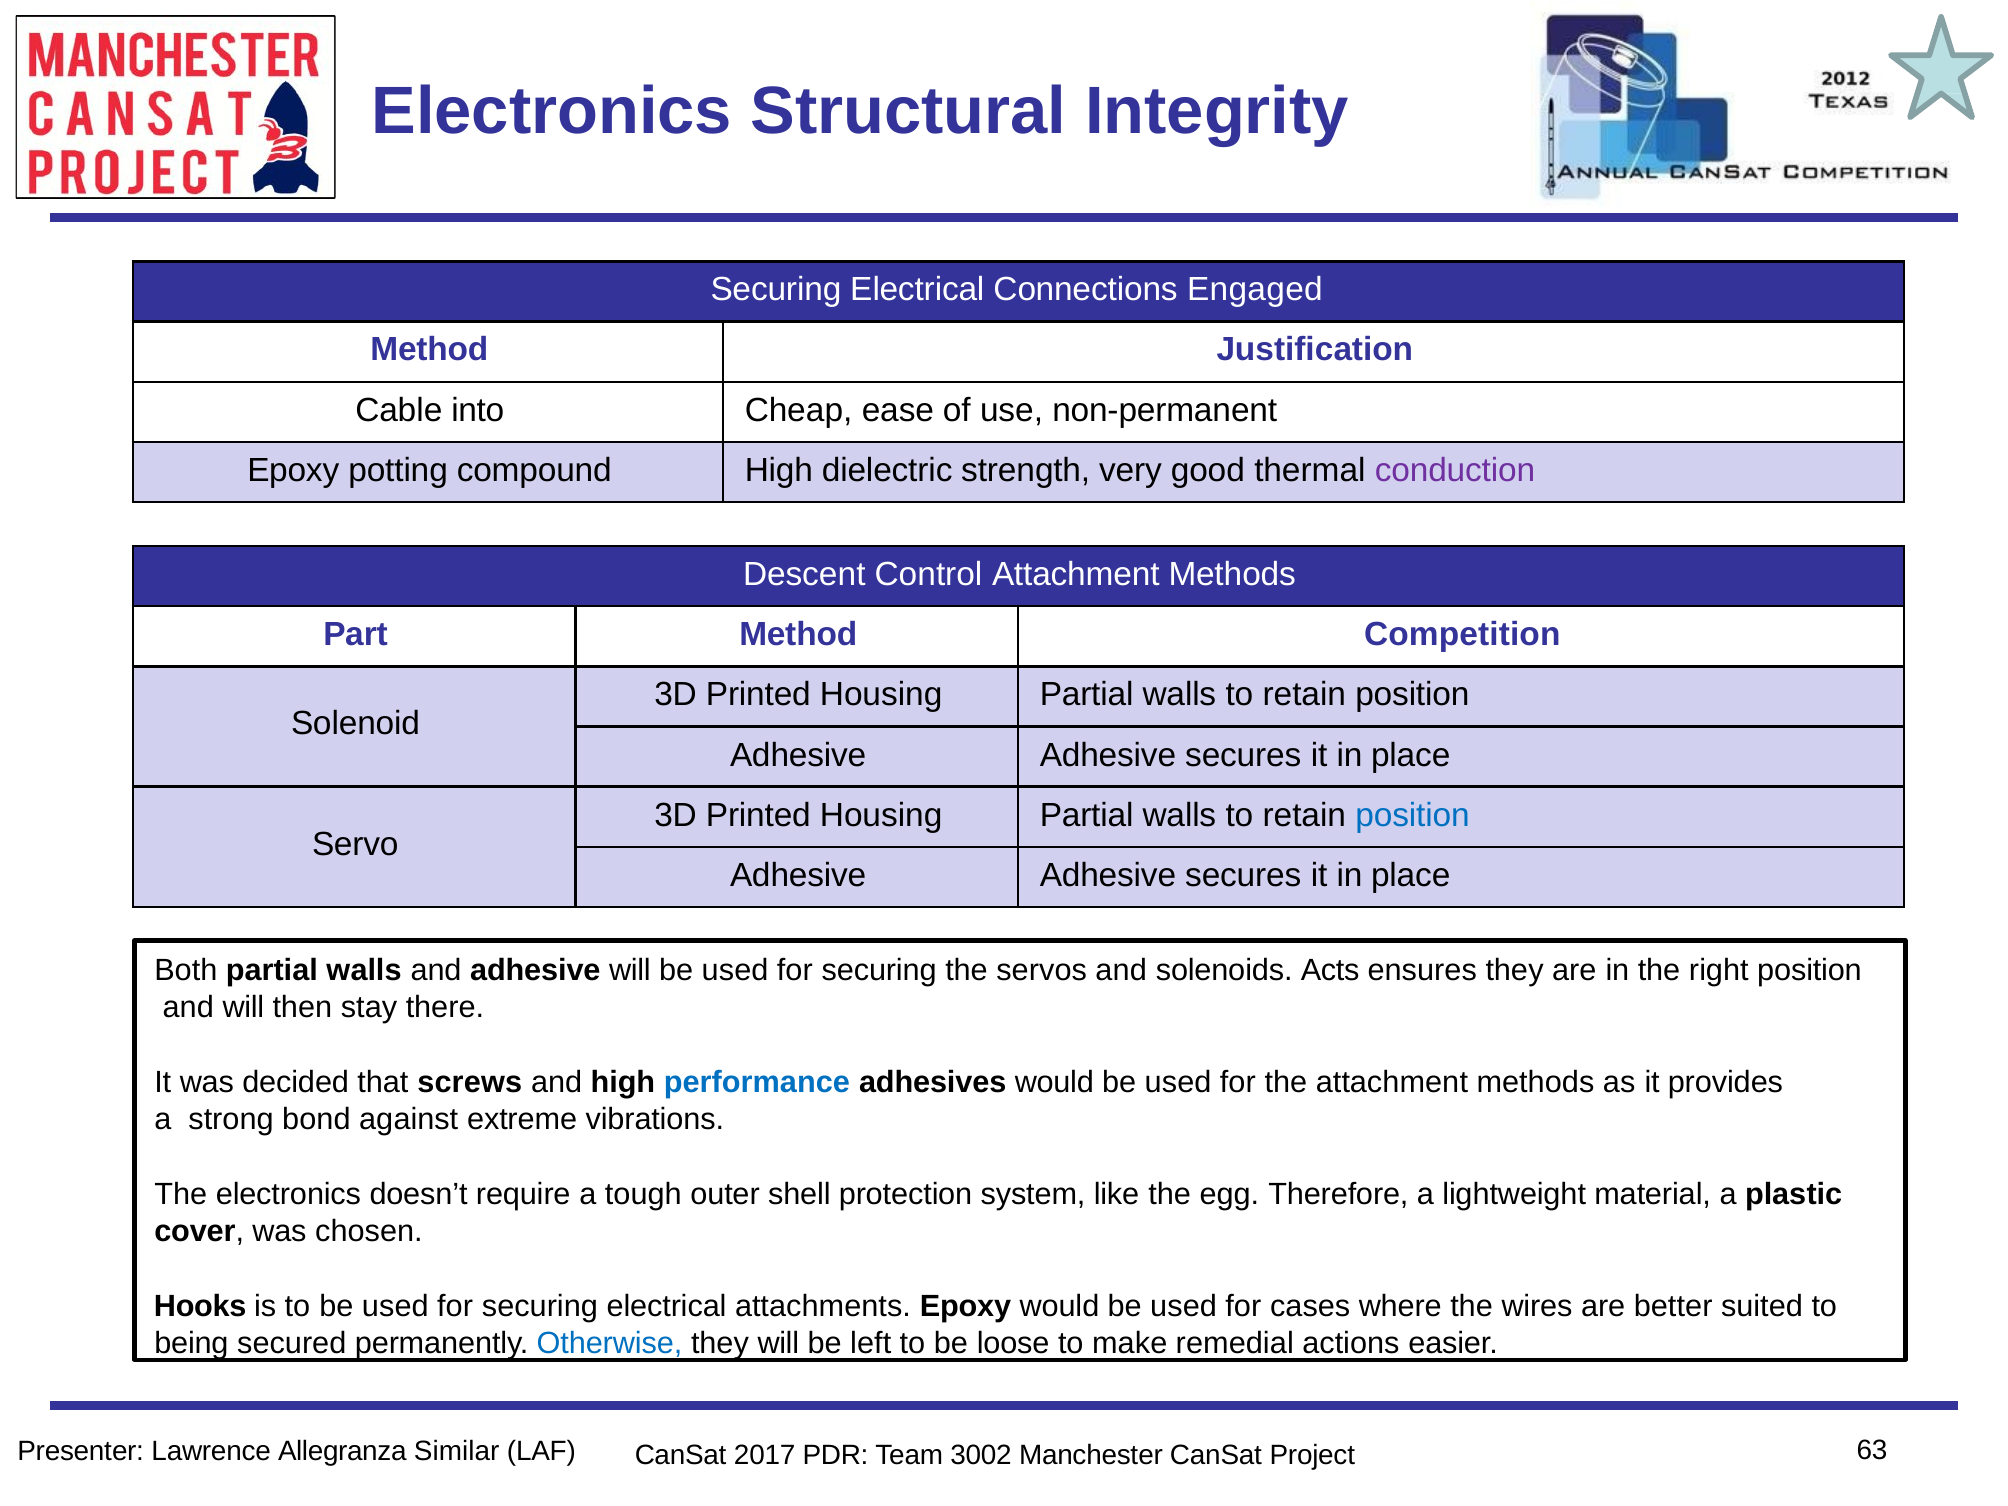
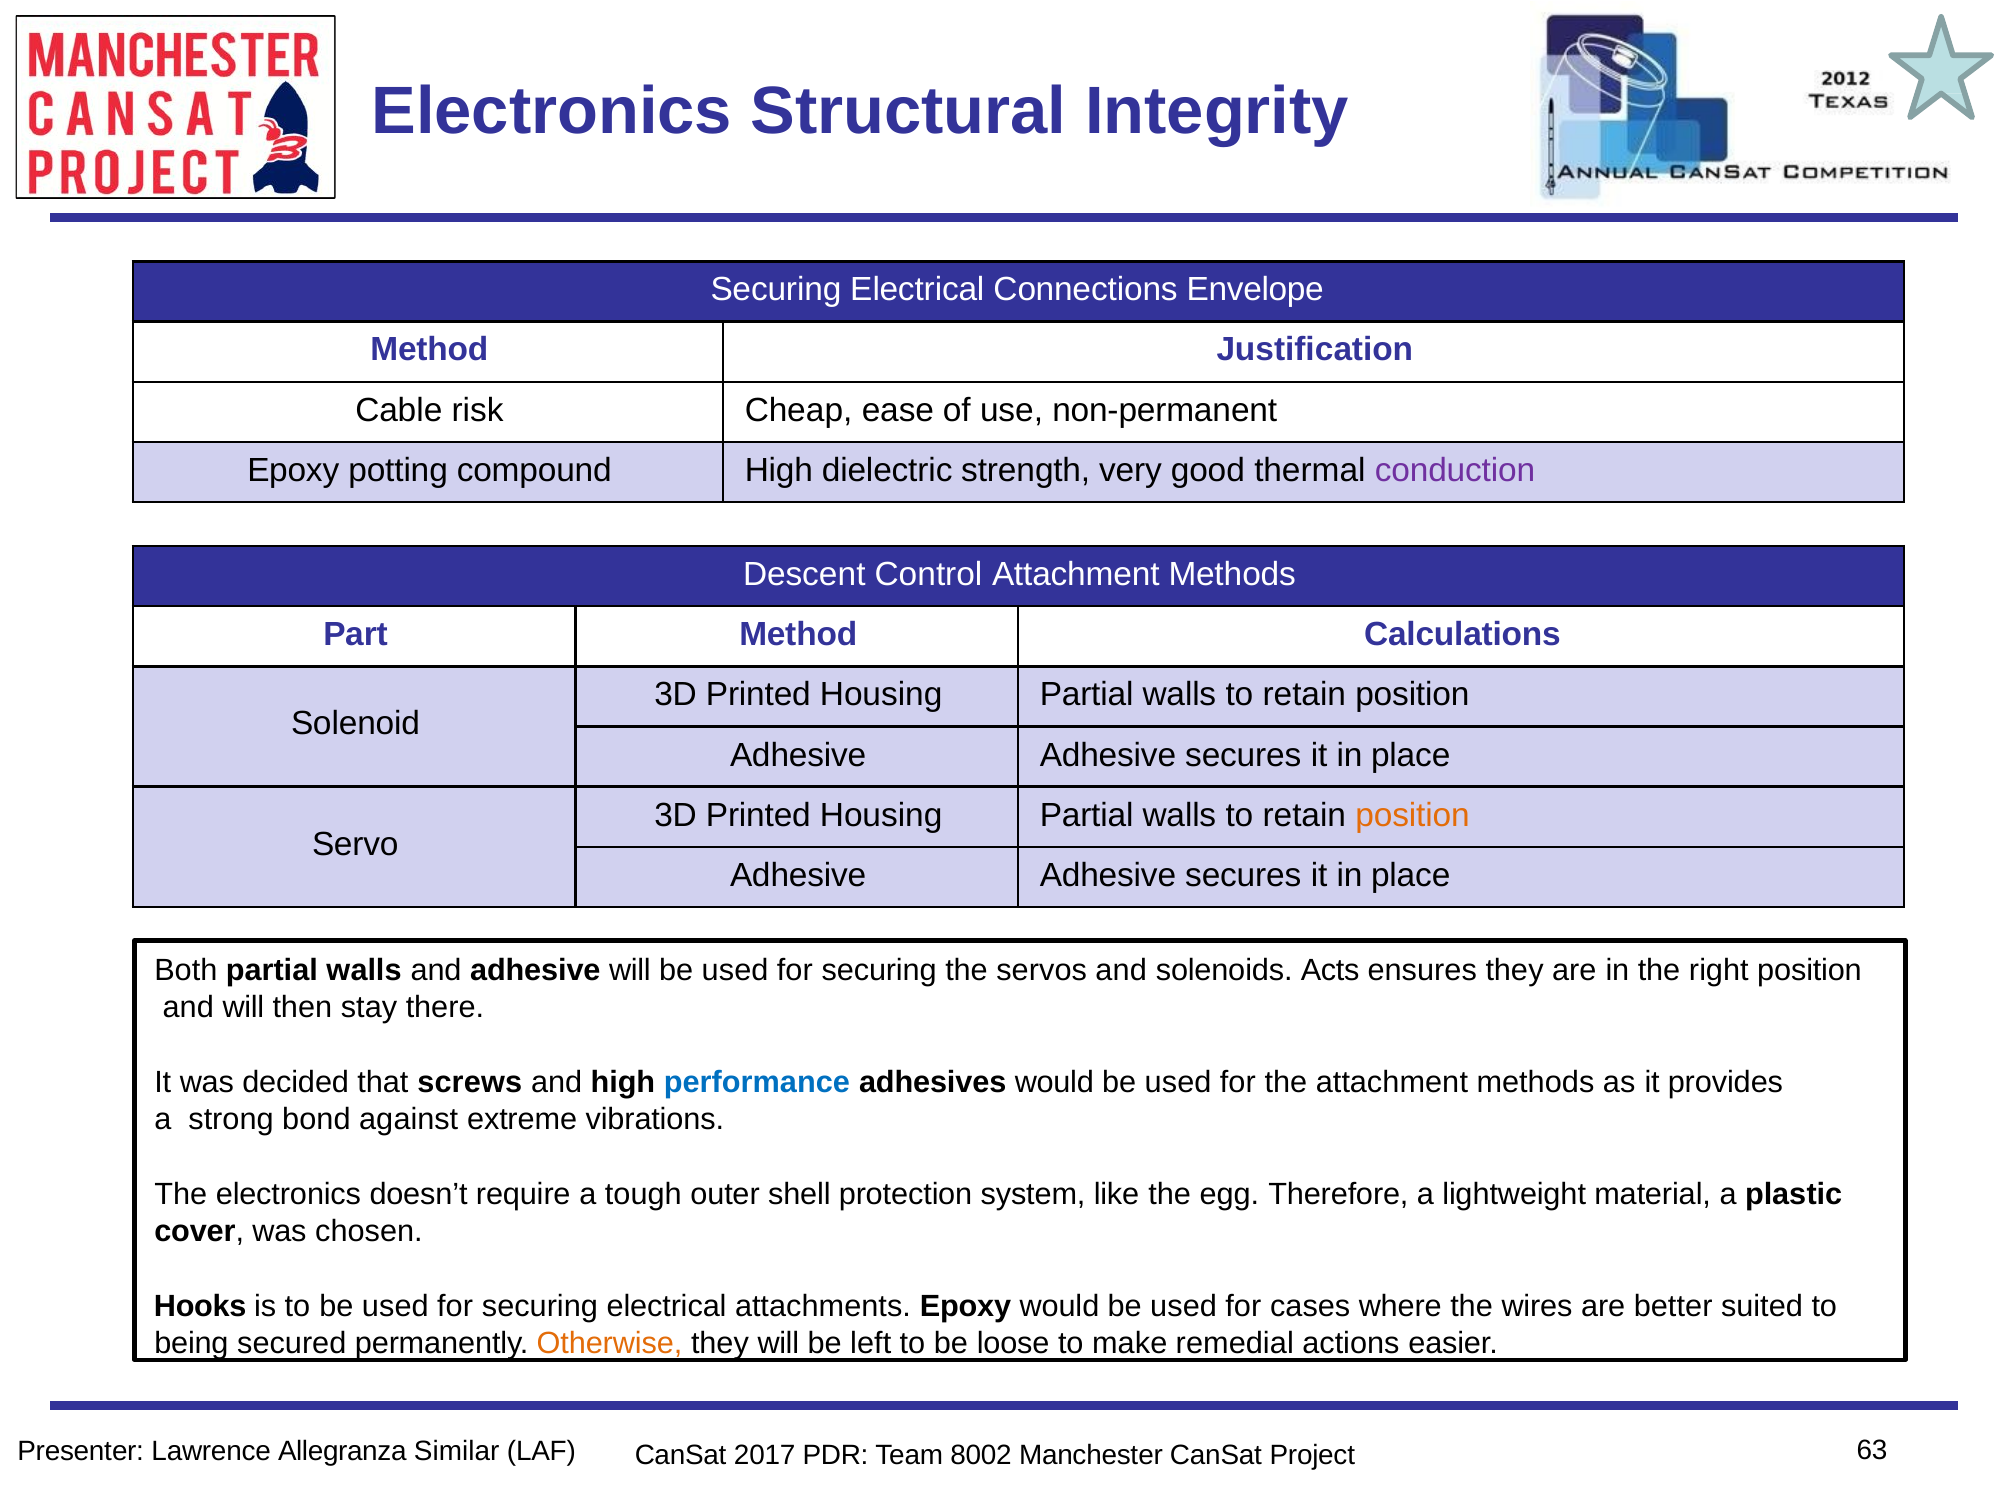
Engaged: Engaged -> Envelope (1255, 290)
into: into -> risk (478, 410)
Competition: Competition -> Calculations (1462, 635)
position colour: blue -> orange (1413, 815)
Otherwise colour: blue -> orange (609, 1344)
3002: 3002 -> 8002 (981, 1455)
